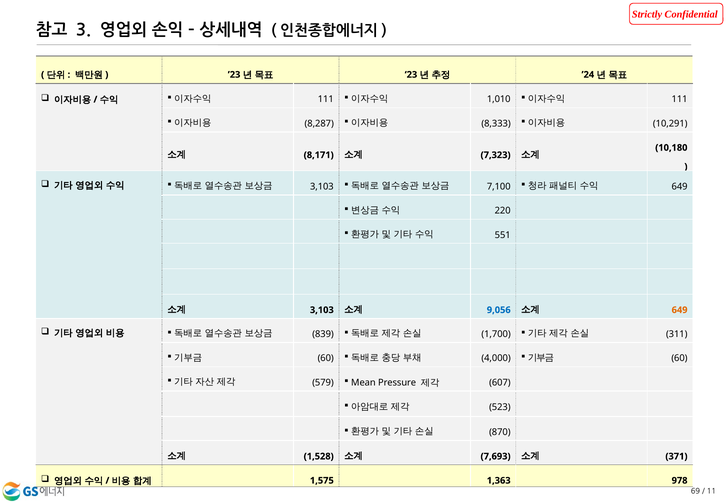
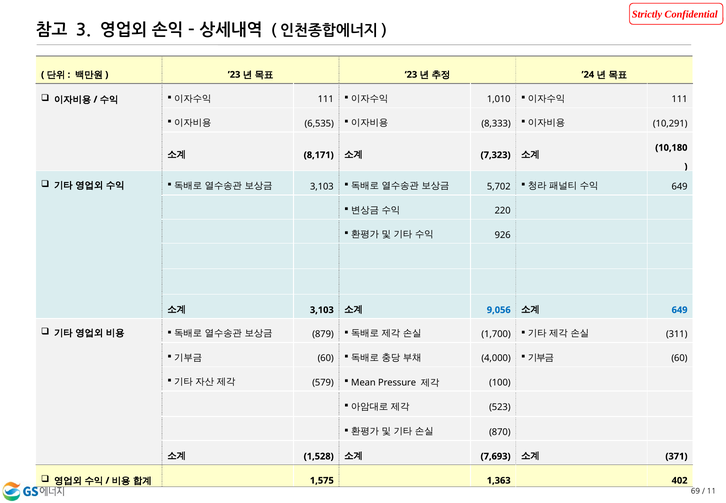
8,287: 8,287 -> 6,535 (319, 123)
7,100: 7,100 -> 5,702 (499, 186)
551: 551 -> 926 (503, 235)
649 colour: orange -> blue (680, 310)
839: 839 -> 879 (323, 334)
607: 607 -> 100 (500, 382)
978: 978 -> 402 (680, 480)
